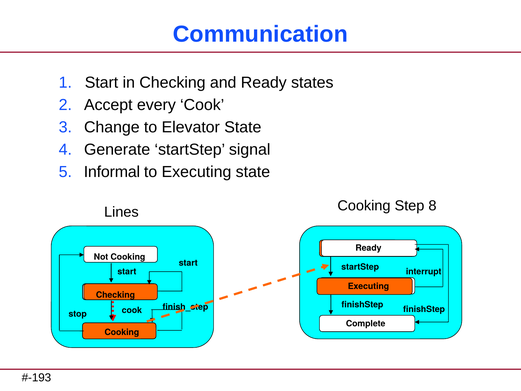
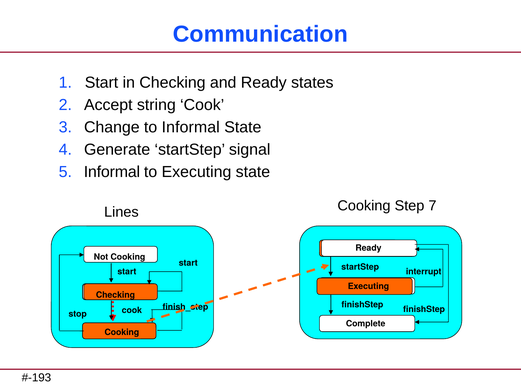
every: every -> string (156, 105)
to Elevator: Elevator -> Informal (191, 127)
8: 8 -> 7 (432, 206)
